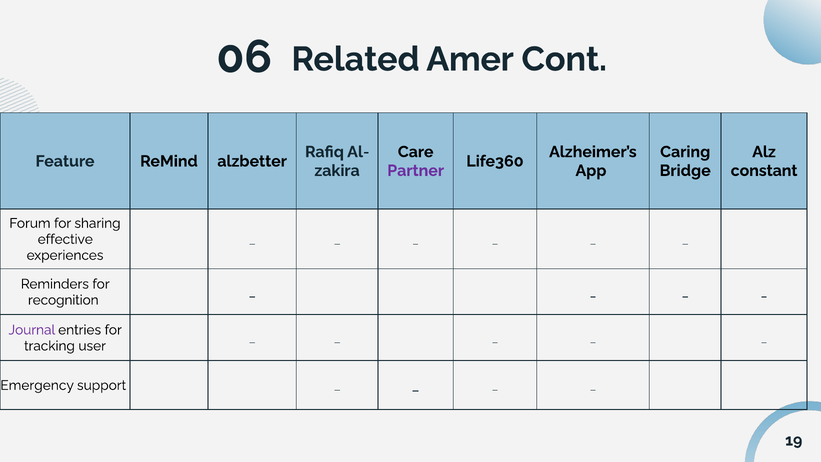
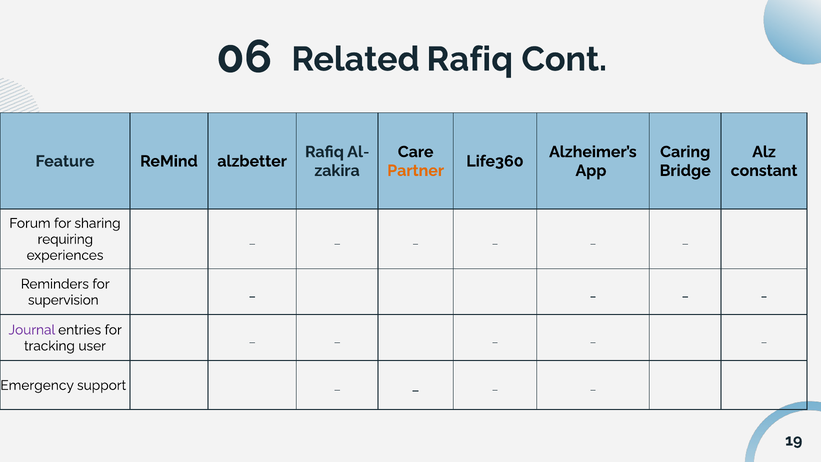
Related Amer: Amer -> Rafiq (470, 59)
Partner colour: purple -> orange (416, 171)
effective: effective -> requiring (65, 239)
recognition: recognition -> supervision (63, 300)
